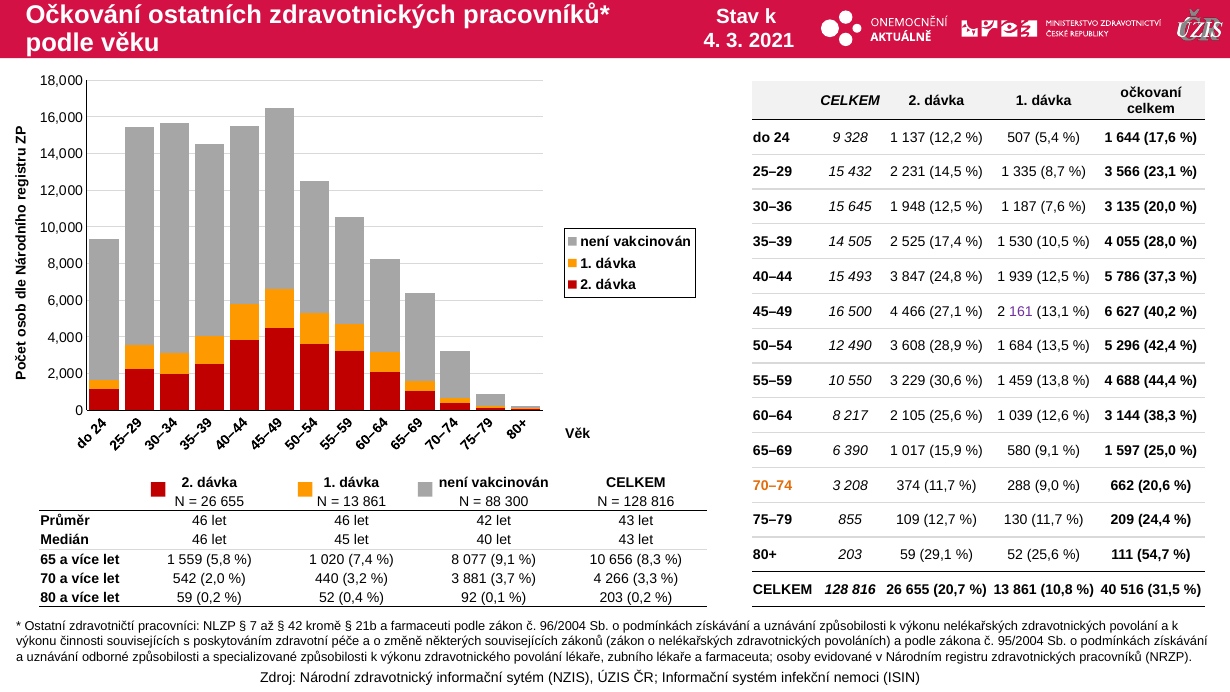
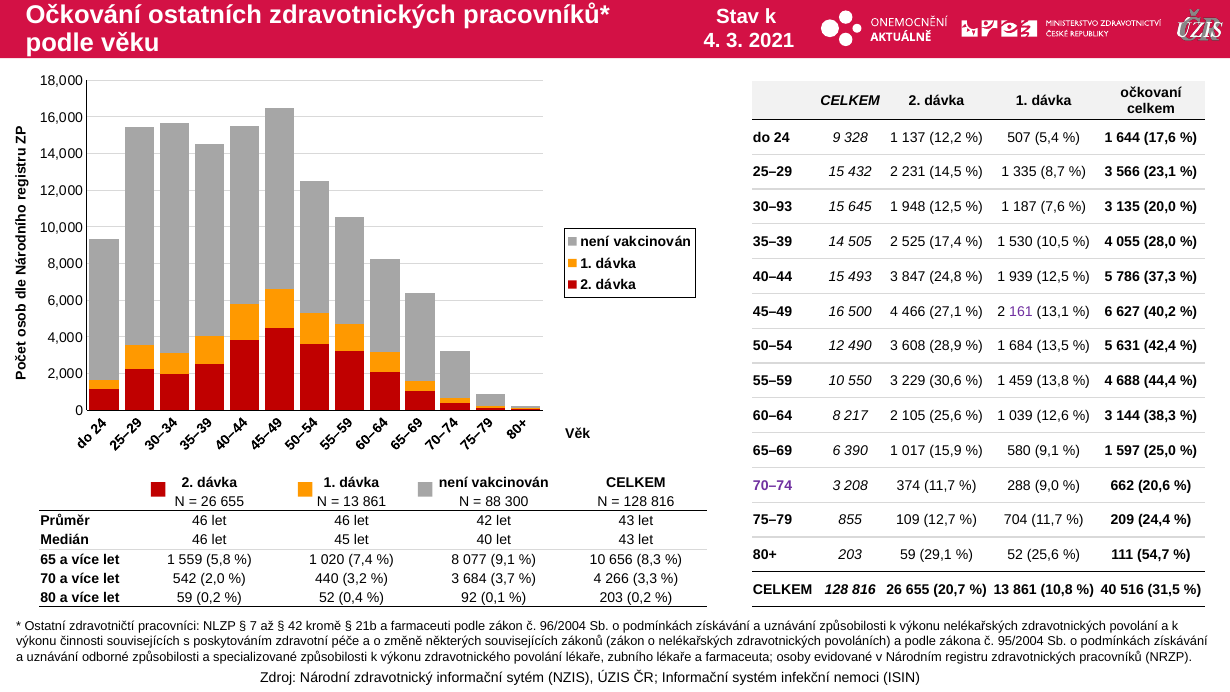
30–36: 30–36 -> 30–93 (773, 207)
296: 296 -> 631 (1128, 346)
70–74 colour: orange -> purple (773, 485)
130: 130 -> 704 (1016, 520)
3 881: 881 -> 684 (475, 579)
